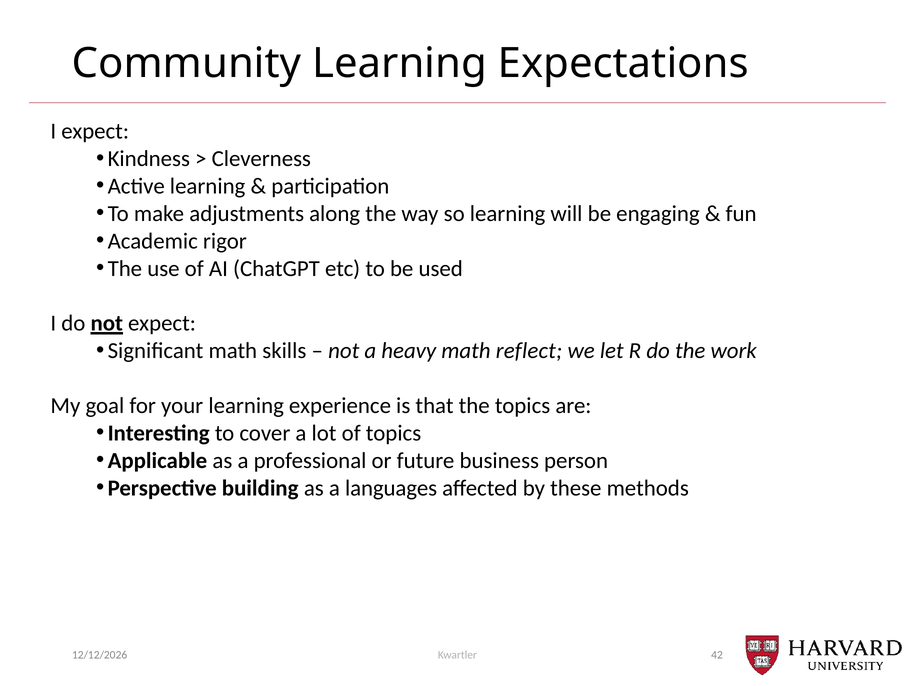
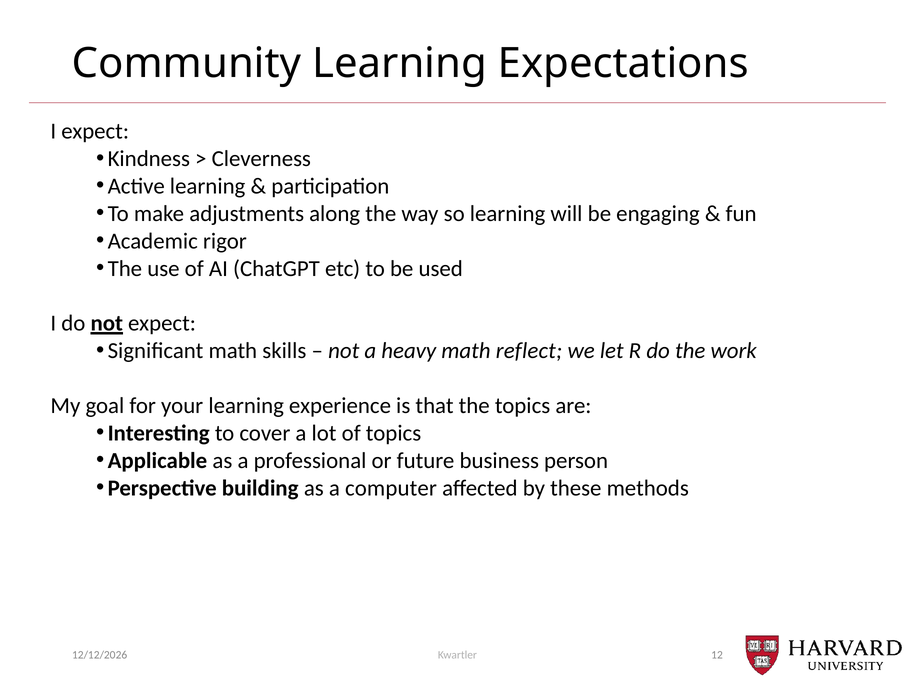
languages: languages -> computer (391, 488)
42: 42 -> 12 (717, 655)
